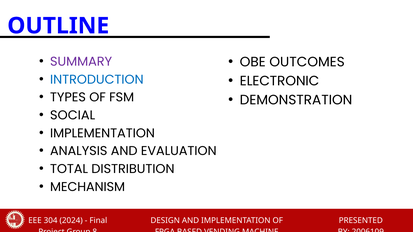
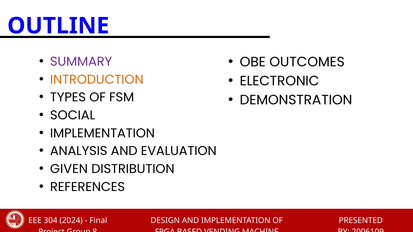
INTRODUCTION colour: blue -> orange (97, 80)
TOTAL: TOTAL -> GIVEN (69, 169)
MECHANISM: MECHANISM -> REFERENCES (88, 187)
